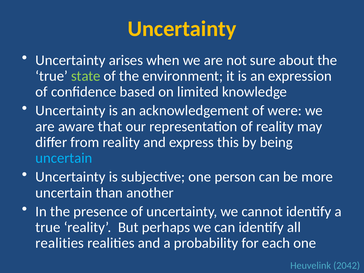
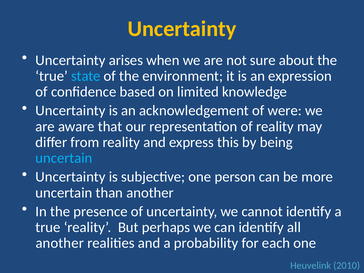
state colour: light green -> light blue (86, 76)
realities: realities -> another (60, 243)
2042: 2042 -> 2010 (347, 266)
